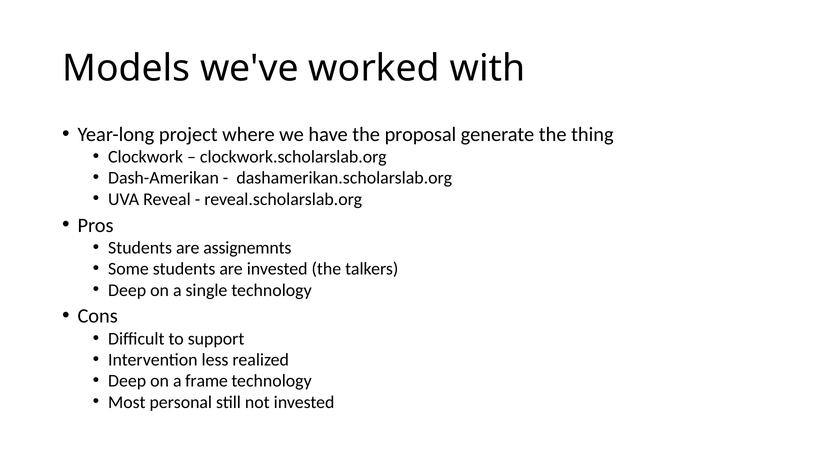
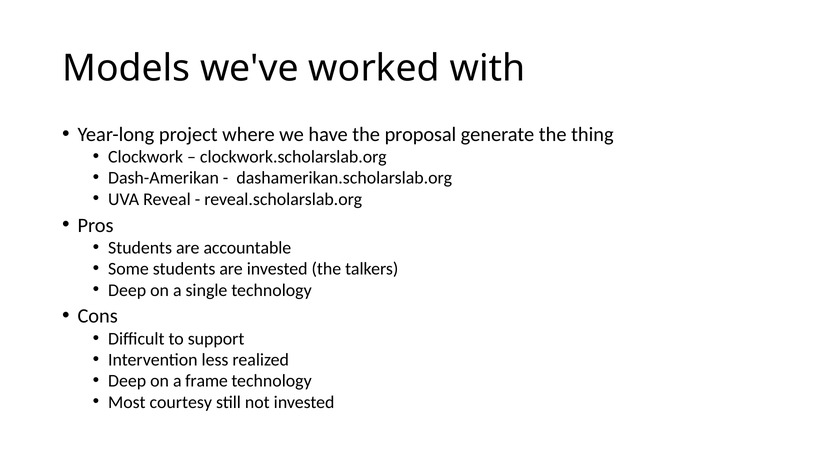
assignemnts: assignemnts -> accountable (247, 248)
personal: personal -> courtesy (181, 402)
